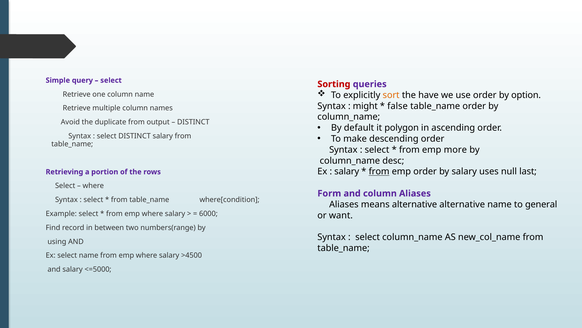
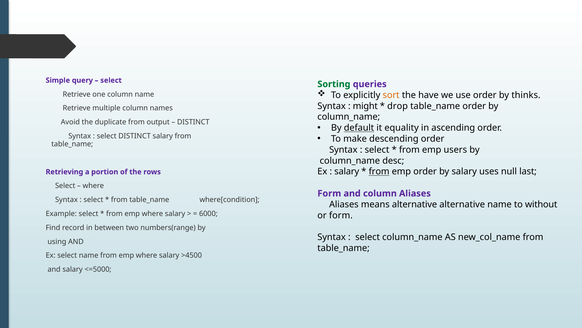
Sorting colour: red -> green (334, 84)
option: option -> thinks (526, 95)
false: false -> drop (398, 106)
default underline: none -> present (359, 128)
polygon: polygon -> equality (402, 128)
more: more -> users (455, 149)
general: general -> without (541, 204)
or want: want -> form (341, 215)
